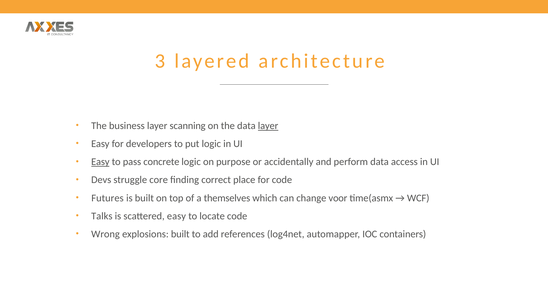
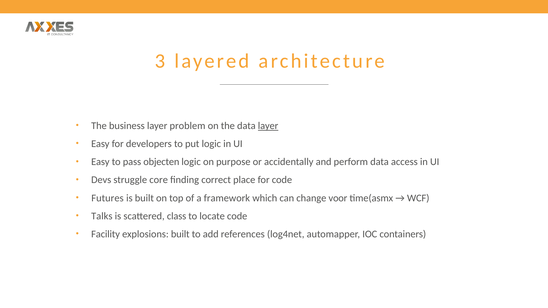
scanning: scanning -> problem (188, 126)
Easy underline: present -> none (100, 162)
concrete: concrete -> objecten (161, 162)
themselves: themselves -> framework (227, 198)
scattered easy: easy -> class (177, 216)
Wrong: Wrong -> Facility (106, 234)
